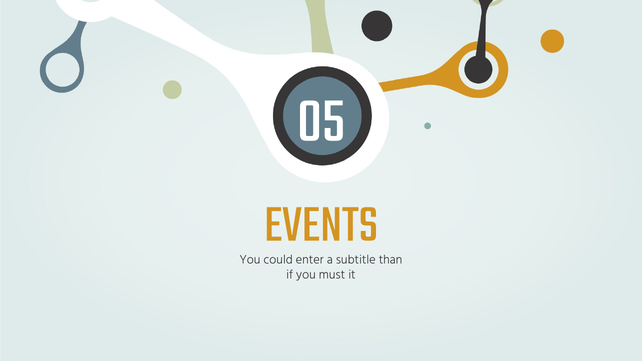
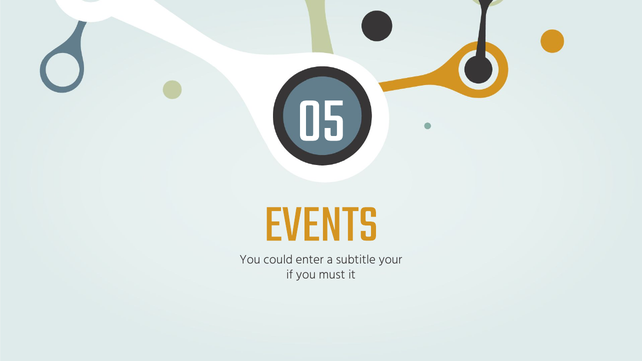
than: than -> your (390, 260)
